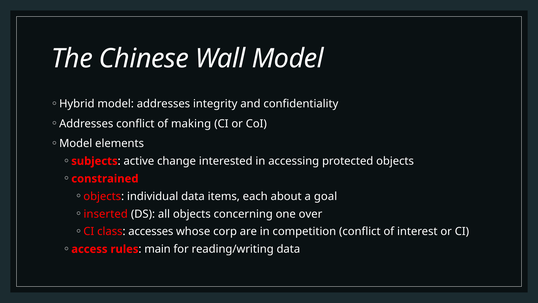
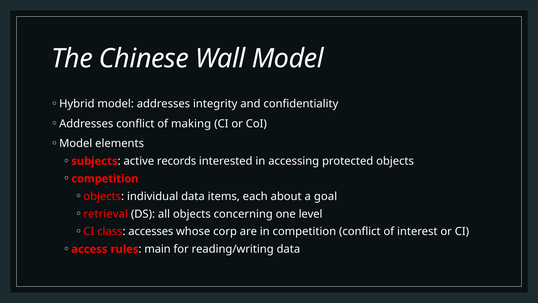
change: change -> records (177, 161)
constrained: constrained -> competition (105, 179)
inserted: inserted -> retrieval (106, 214)
over: over -> level (311, 214)
